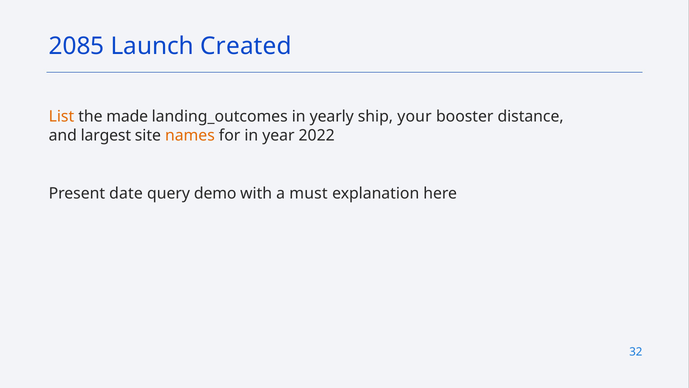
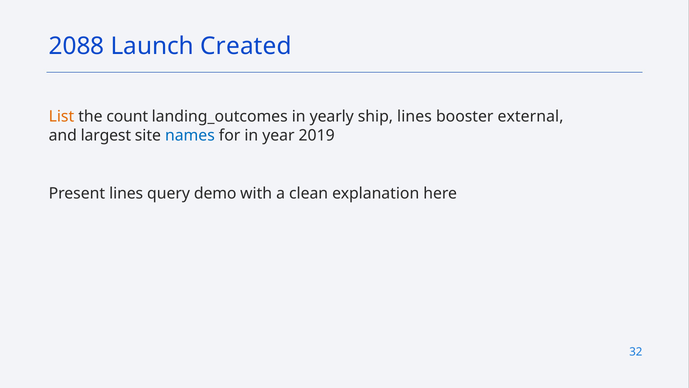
2085: 2085 -> 2088 (77, 46)
made: made -> count (127, 116)
ship your: your -> lines (415, 116)
distance: distance -> external (531, 116)
names colour: orange -> blue (190, 135)
2022: 2022 -> 2019 (317, 135)
Present date: date -> lines (126, 193)
must: must -> clean (309, 193)
